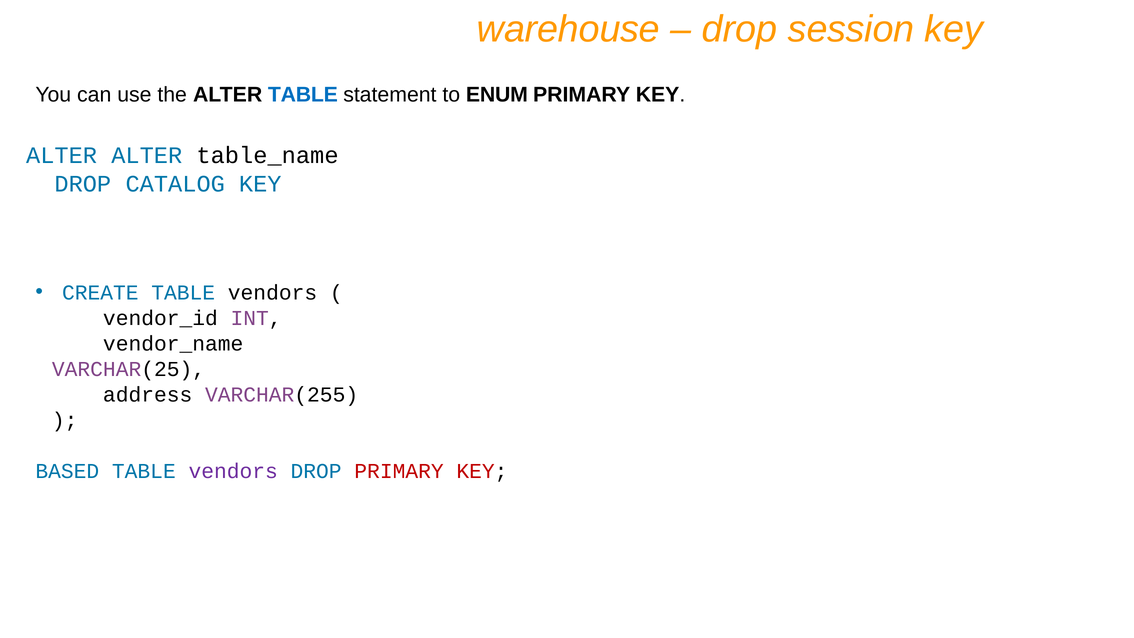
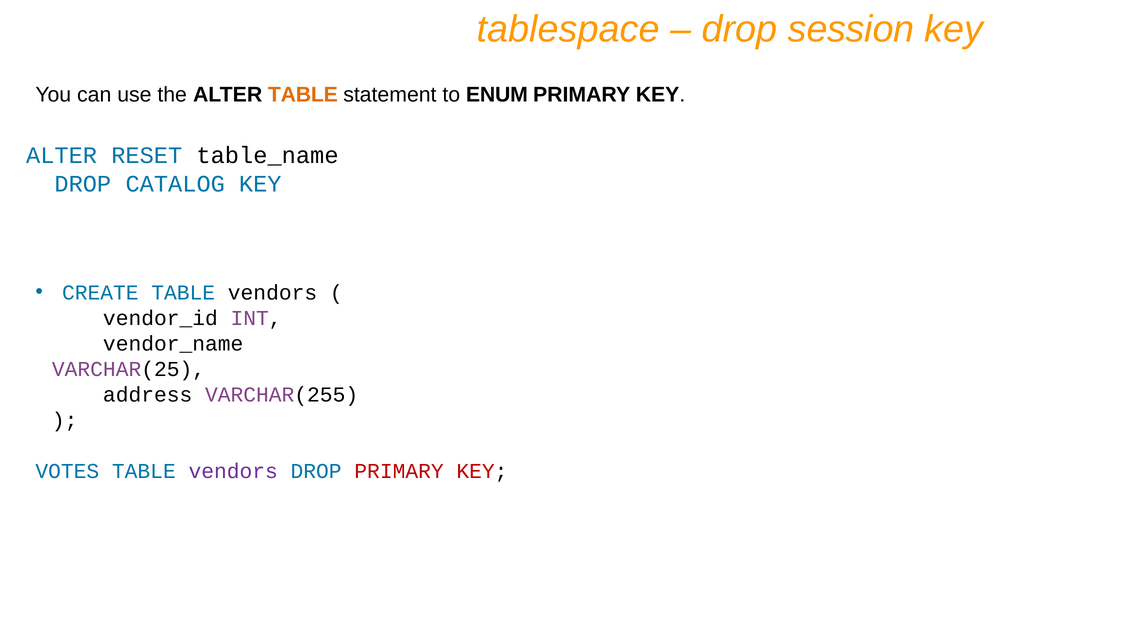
warehouse: warehouse -> tablespace (568, 30)
TABLE colour: blue -> orange (303, 94)
ALTER ALTER: ALTER -> RESET (147, 156)
BASED: BASED -> VOTES (67, 471)
